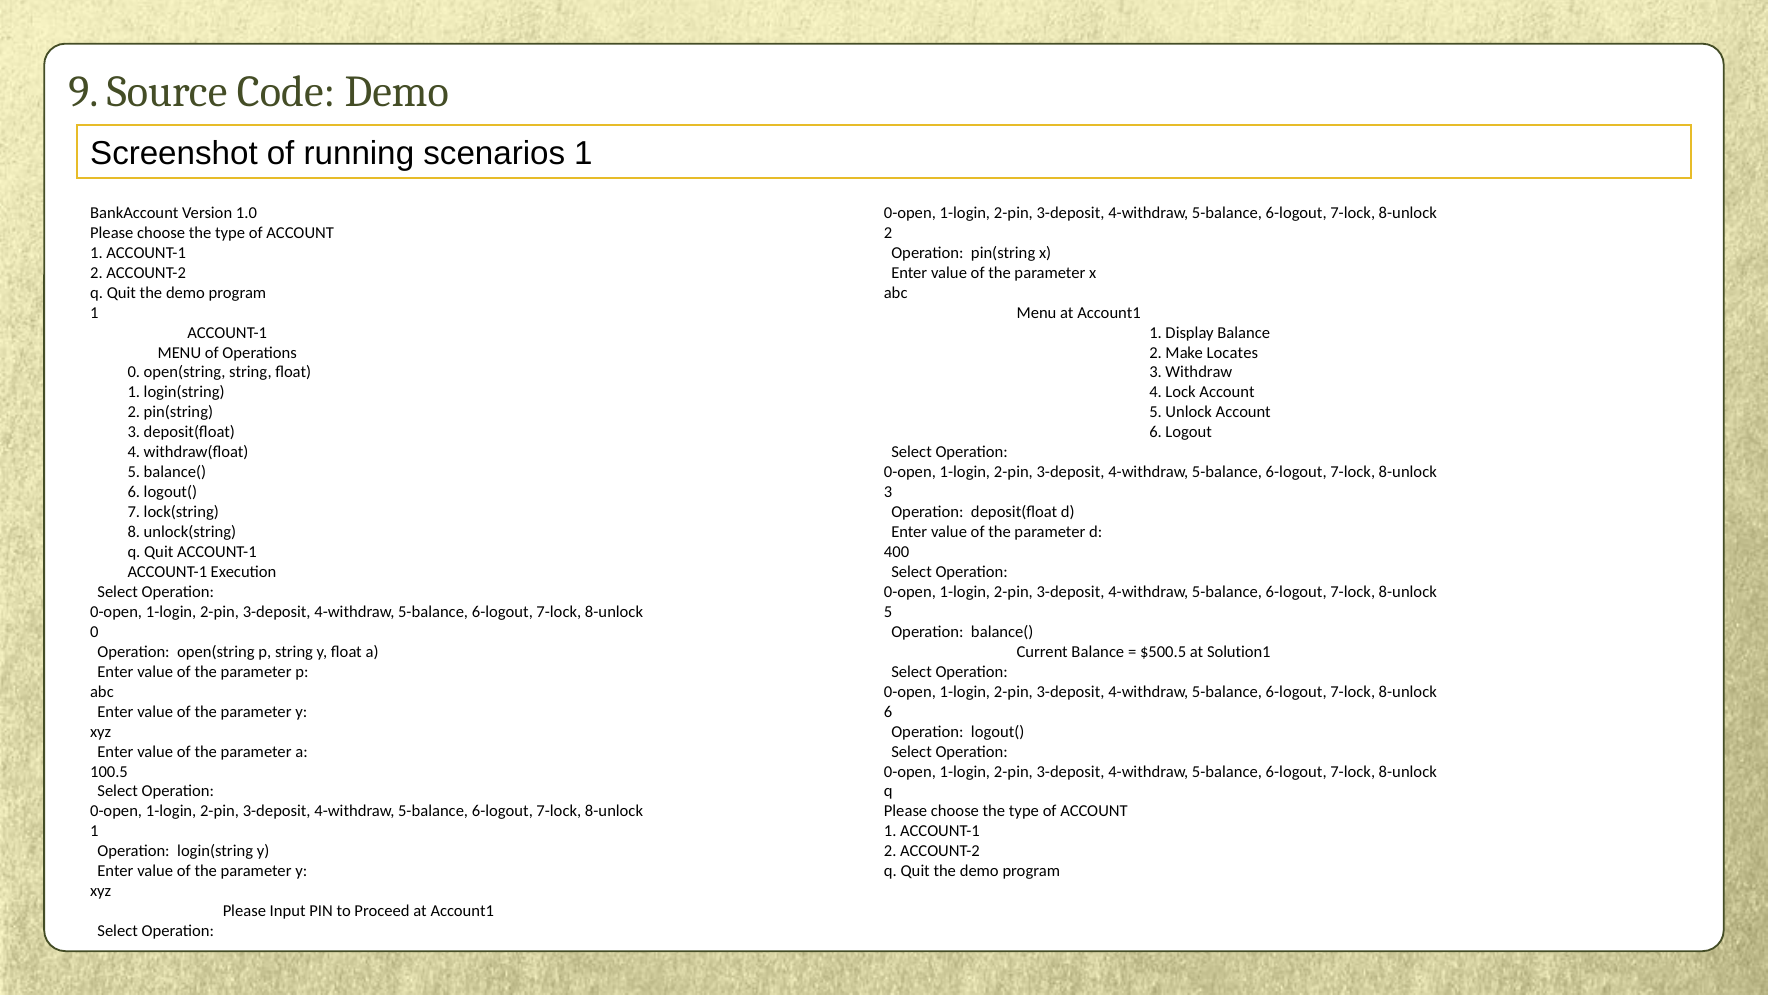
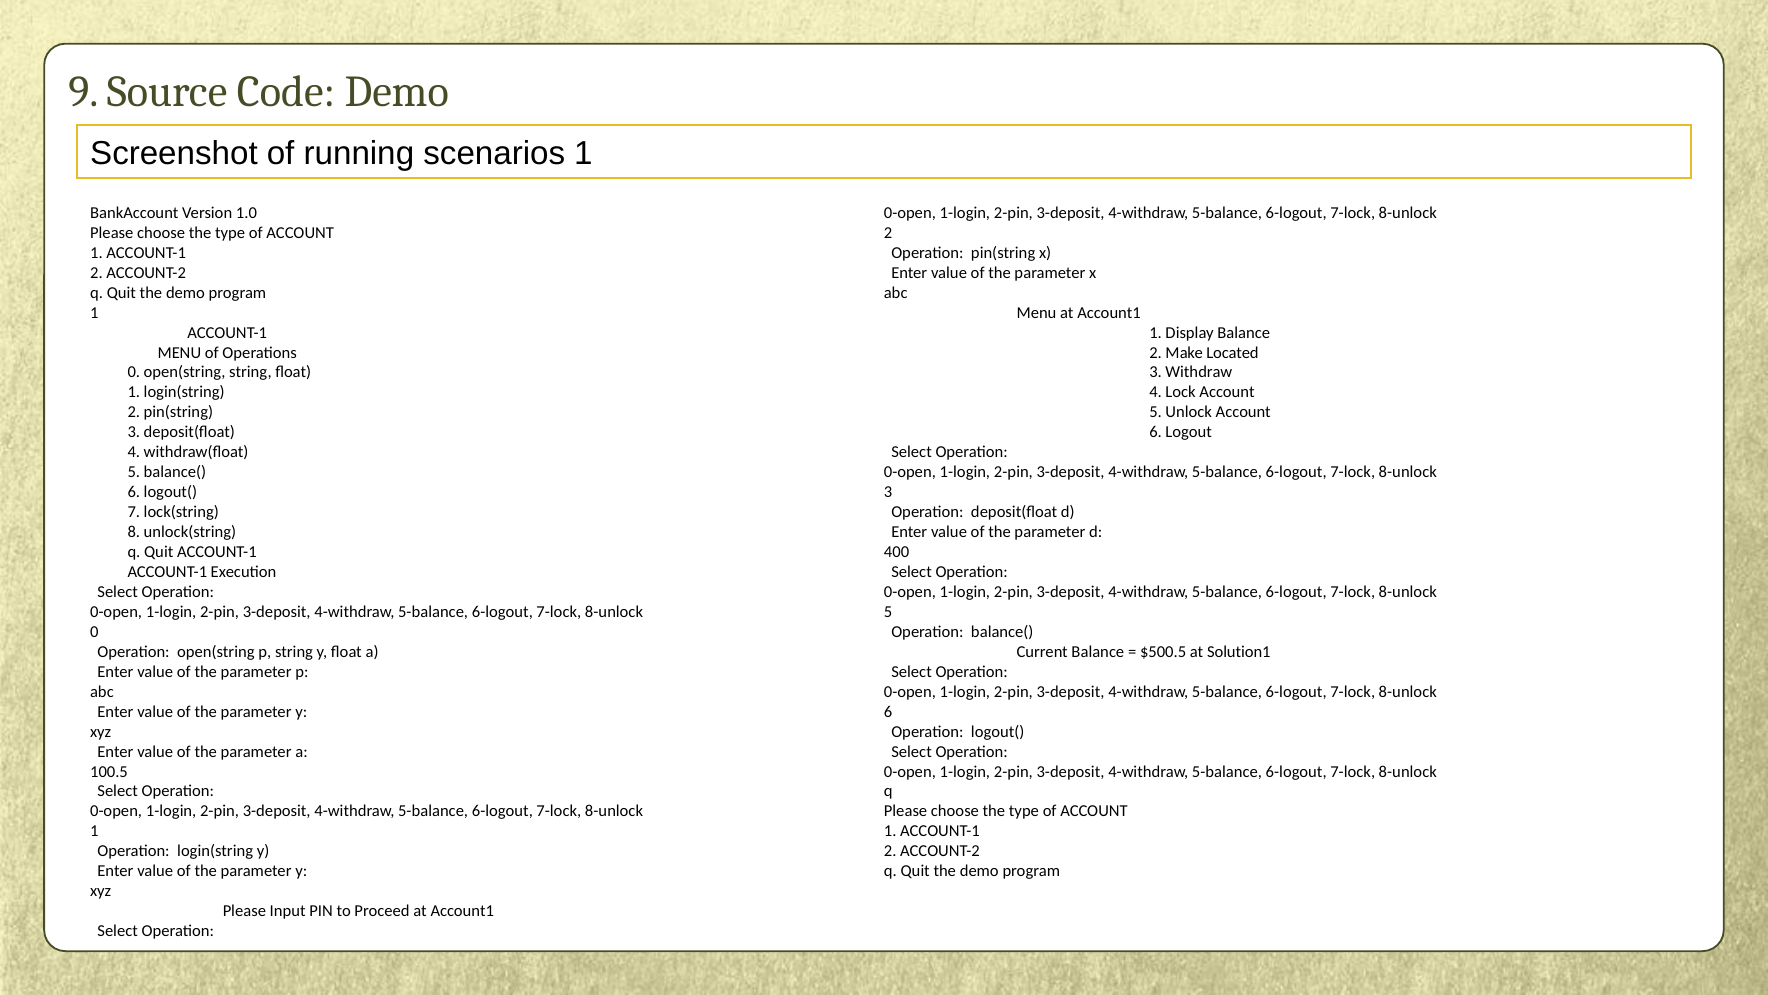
Locates: Locates -> Located (1232, 352)
